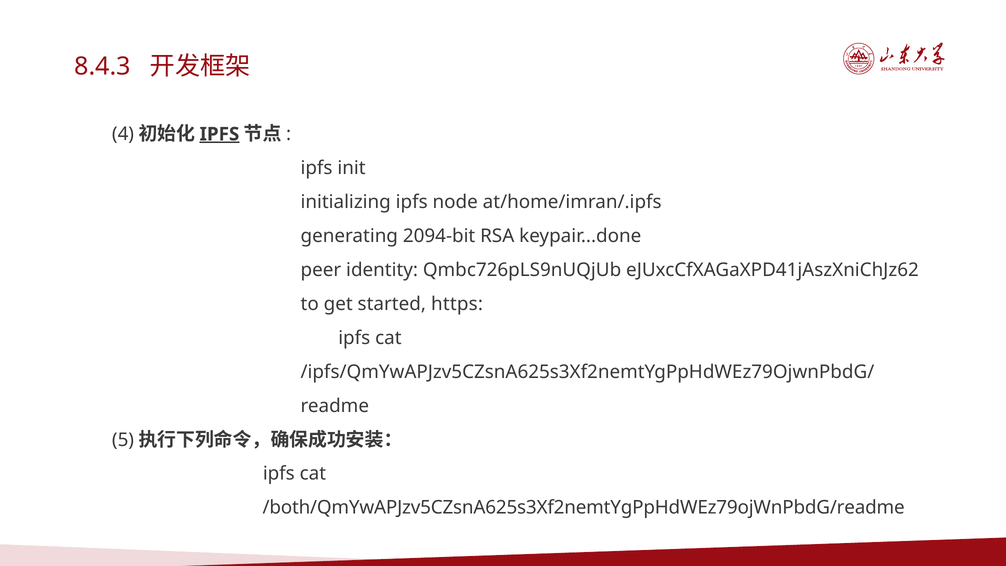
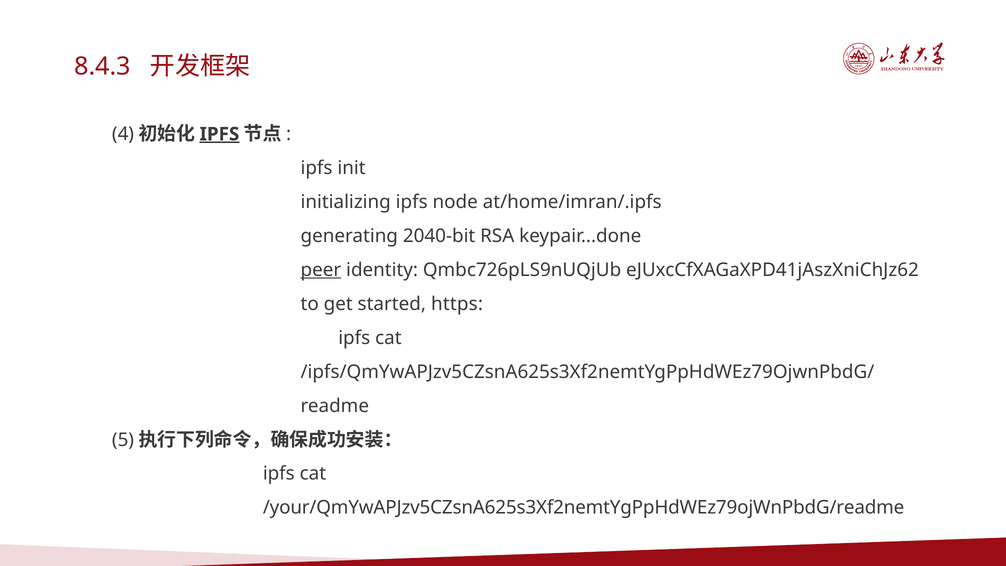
2094-bit: 2094-bit -> 2040-bit (439, 236)
peer underline: none -> present (321, 270)
/both/QmYwAPJzv5CZsnA625s3Xf2nemtYgPpHdWEz79ojWnPbdG/readme: /both/QmYwAPJzv5CZsnA625s3Xf2nemtYgPpHdWEz79ojWnPbdG/readme -> /your/QmYwAPJzv5CZsnA625s3Xf2nemtYgPpHdWEz79ojWnPbdG/readme (584, 508)
